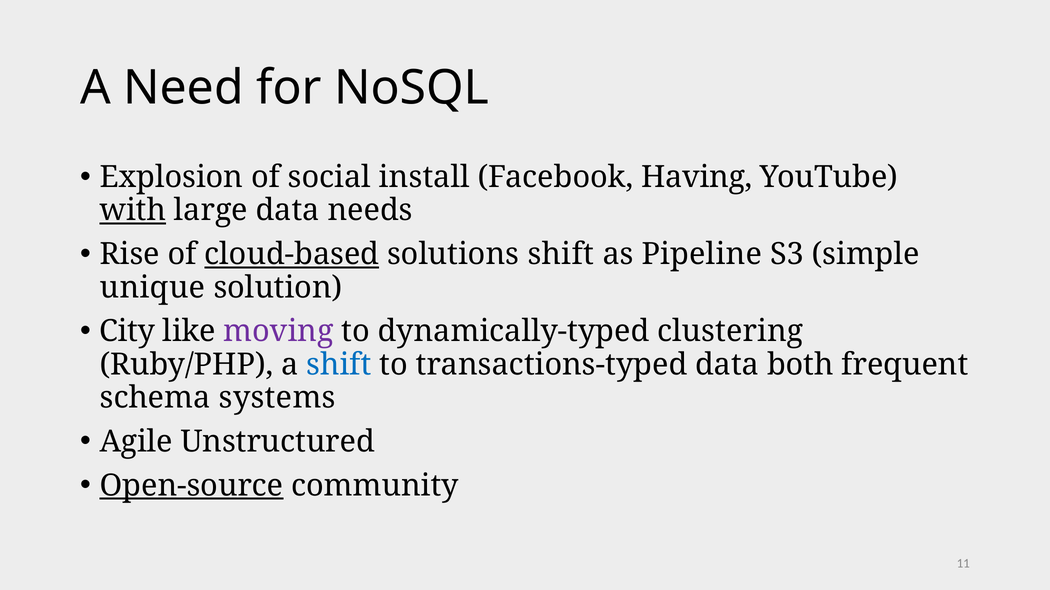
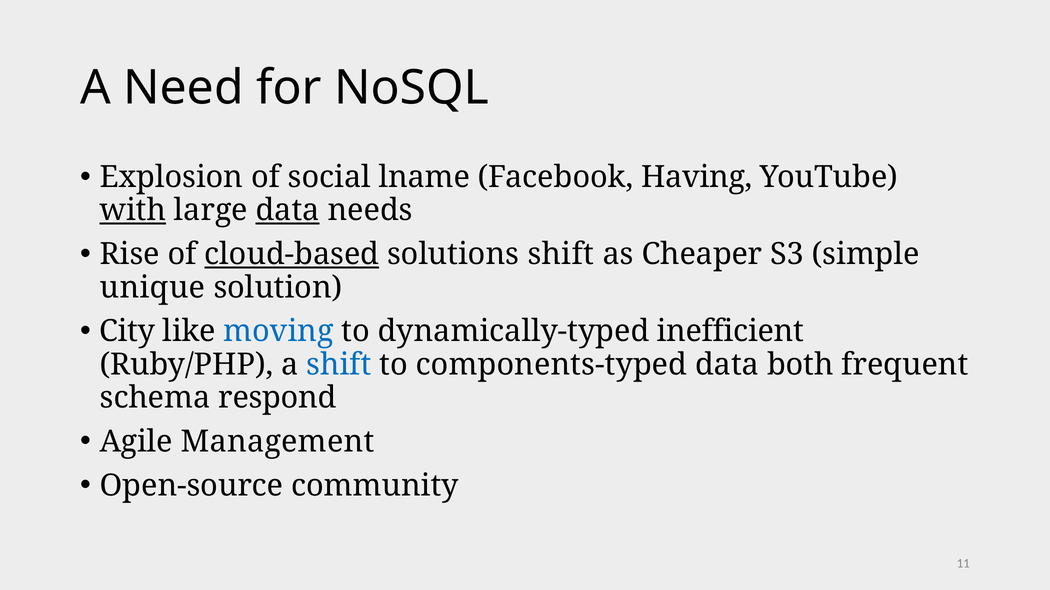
install: install -> lname (424, 178)
data underline: none -> present (288, 211)
Pipeline: Pipeline -> Cheaper (702, 255)
moving colour: purple -> blue (278, 332)
clustering: clustering -> inefficient (730, 332)
transactions-typed: transactions-typed -> components-typed (551, 365)
systems: systems -> respond (278, 398)
Unstructured: Unstructured -> Management (278, 442)
Open-source underline: present -> none (192, 486)
